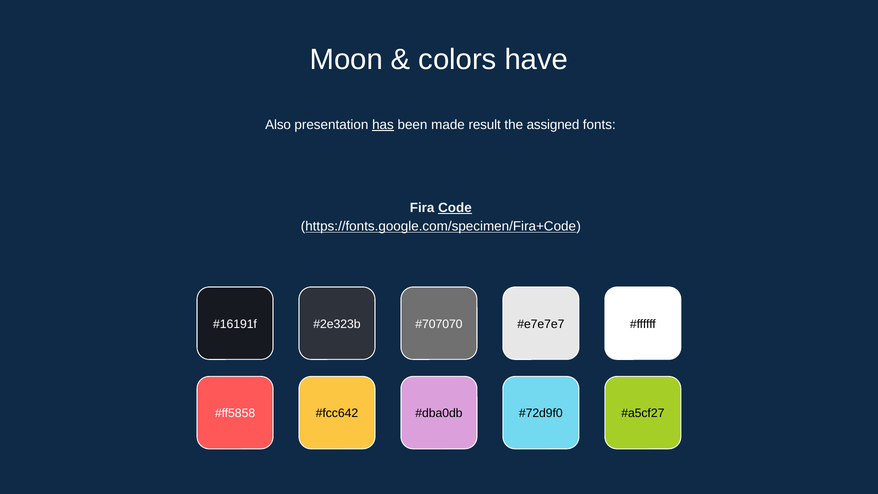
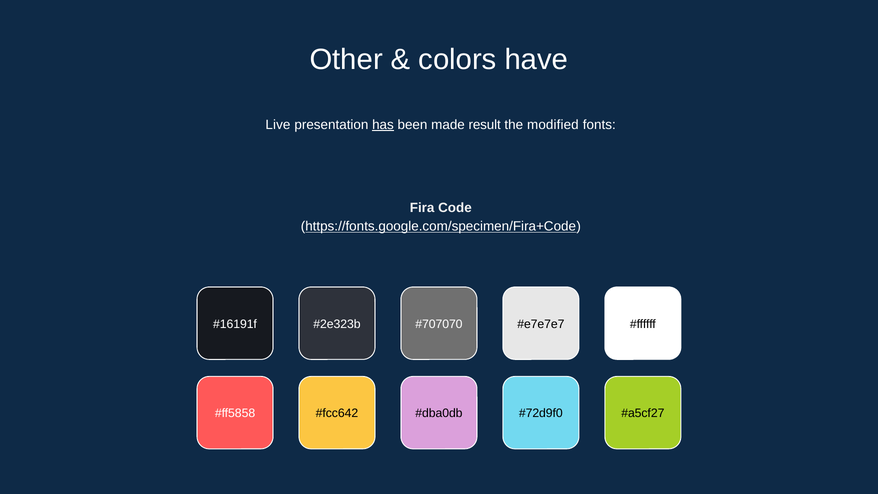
Moon: Moon -> Other (346, 59)
Also: Also -> Live (278, 125)
assigned: assigned -> modified (553, 125)
Code underline: present -> none (455, 208)
